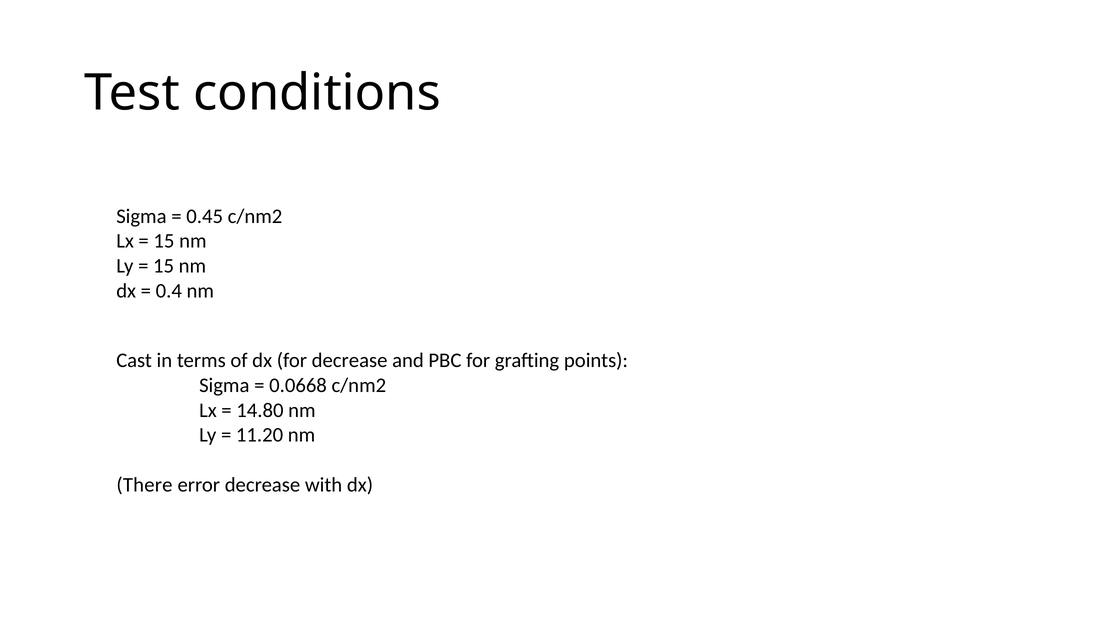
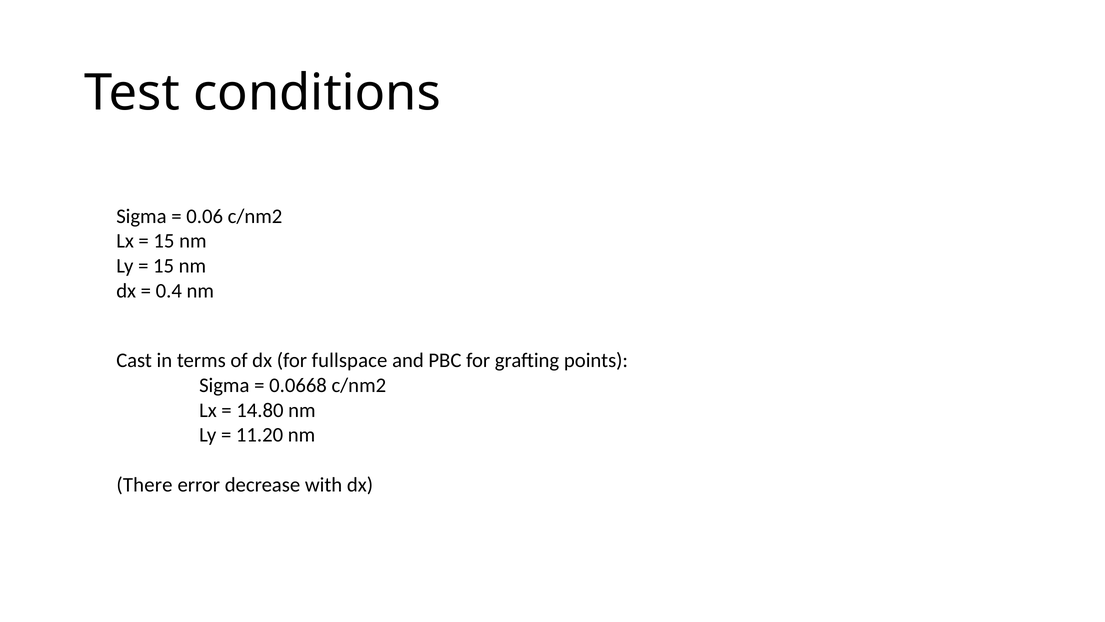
0.45: 0.45 -> 0.06 (205, 216)
for decrease: decrease -> fullspace (350, 360)
